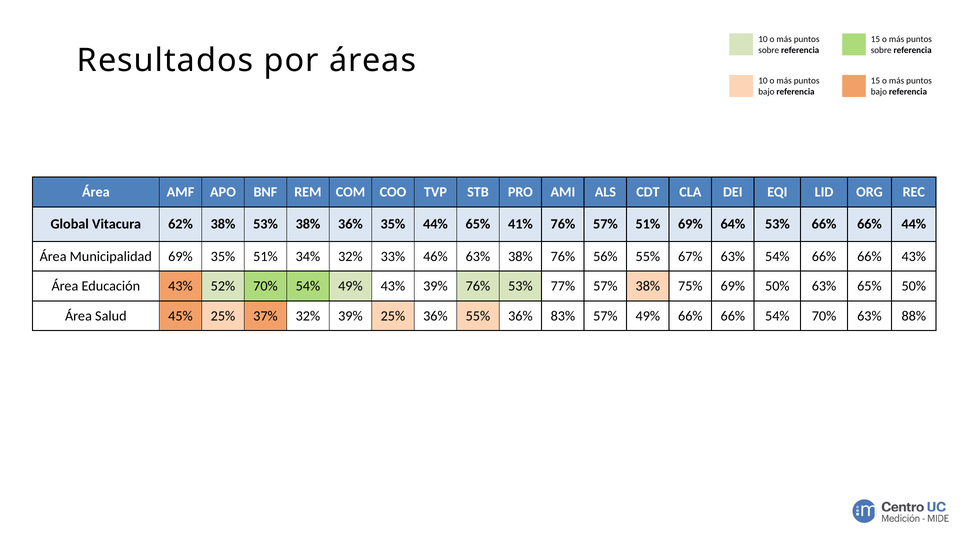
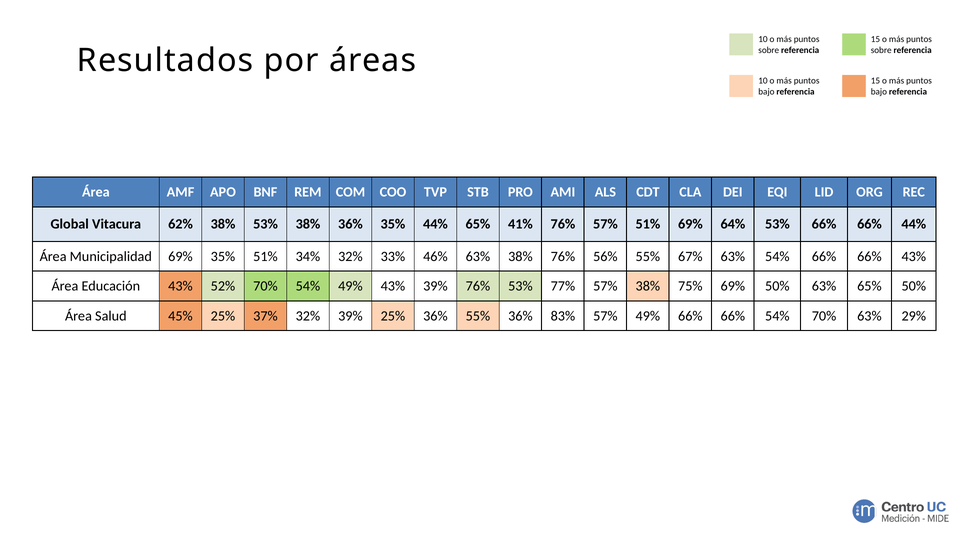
88%: 88% -> 29% (914, 316)
